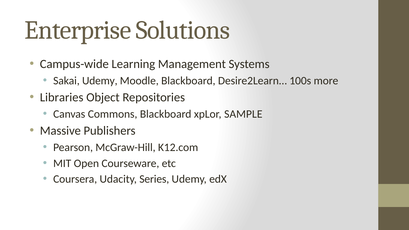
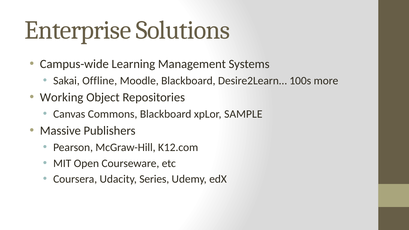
Sakai Udemy: Udemy -> Offline (100, 81)
Libraries: Libraries -> Working (62, 97)
